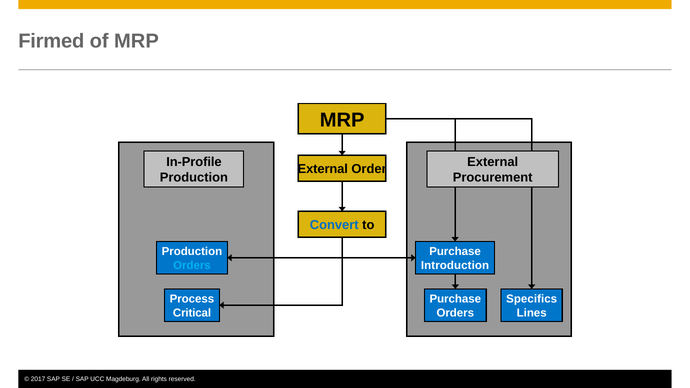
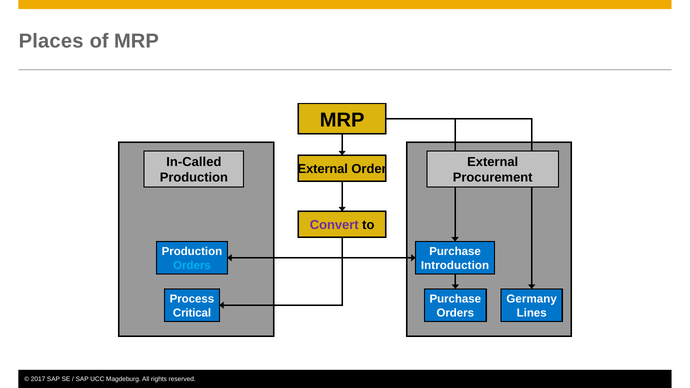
Firmed: Firmed -> Places (51, 41)
In-Profile: In-Profile -> In-Called (194, 162)
Convert colour: blue -> purple (334, 225)
Specifics: Specifics -> Germany (532, 299)
